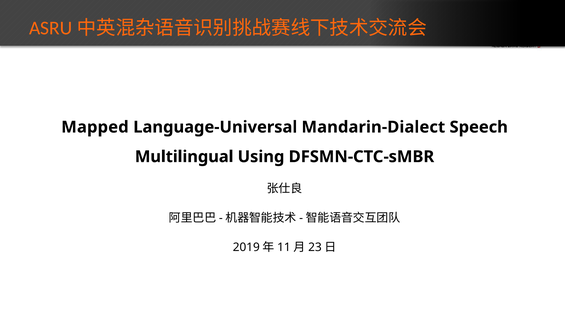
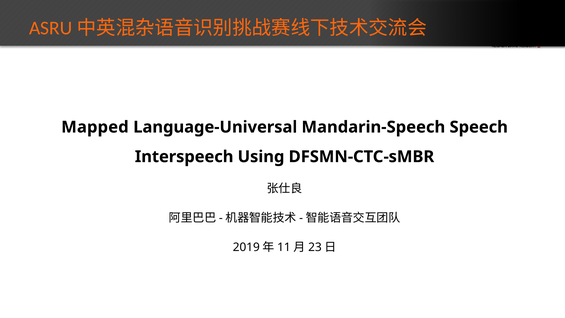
Mandarin-Dialect: Mandarin-Dialect -> Mandarin-Speech (373, 127)
Multilingual: Multilingual -> Interspeech (184, 157)
